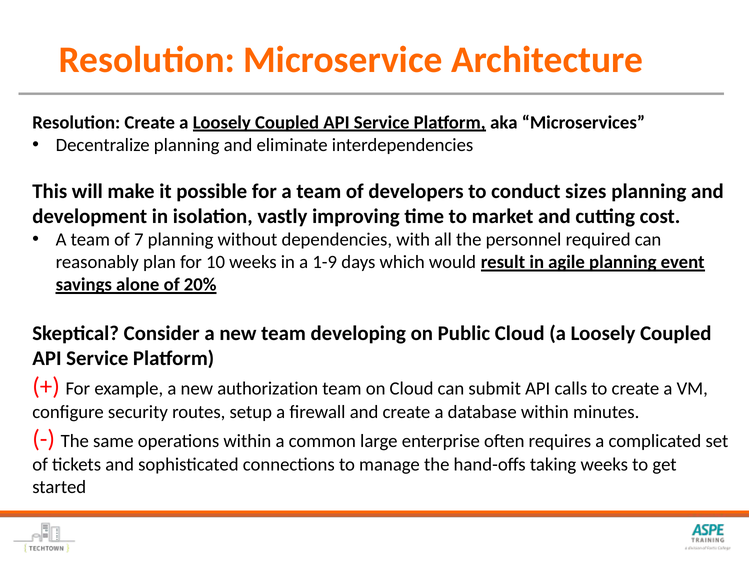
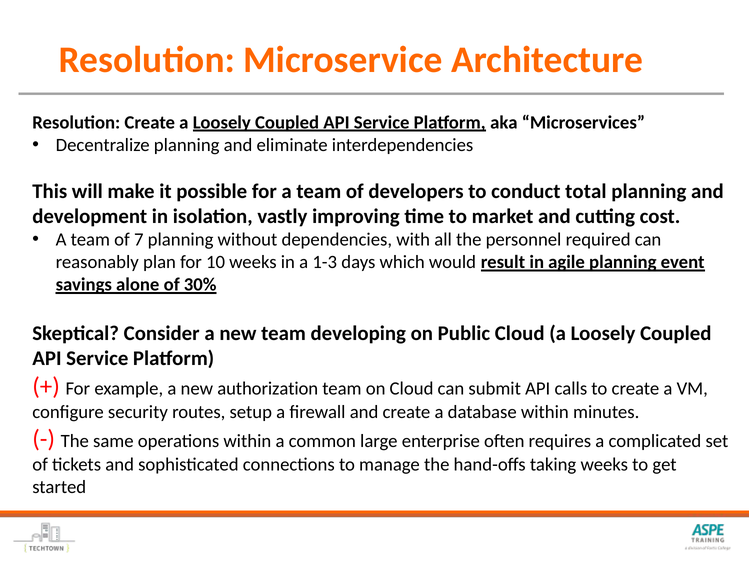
sizes: sizes -> total (586, 191)
1-9: 1-9 -> 1-3 (325, 262)
20%: 20% -> 30% (200, 285)
